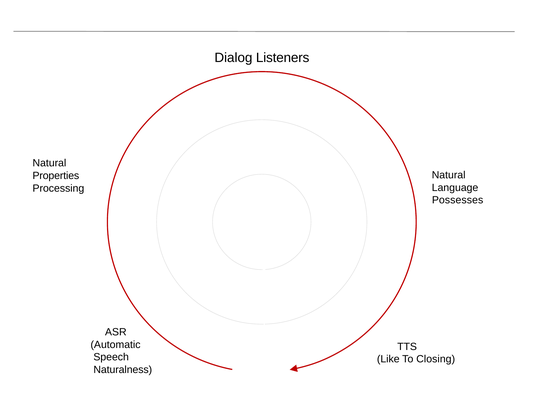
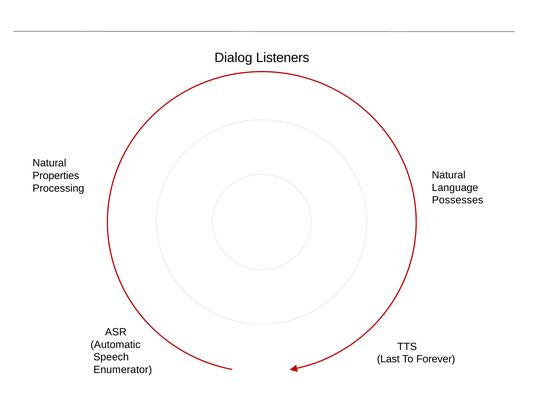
Like: Like -> Last (388, 359)
Closing: Closing -> Forever (436, 359)
Naturalness: Naturalness -> Enumerator (123, 369)
